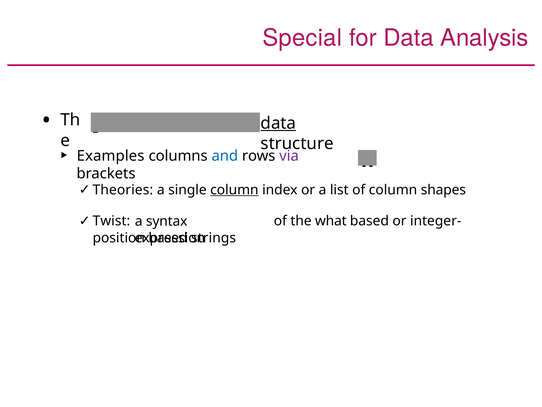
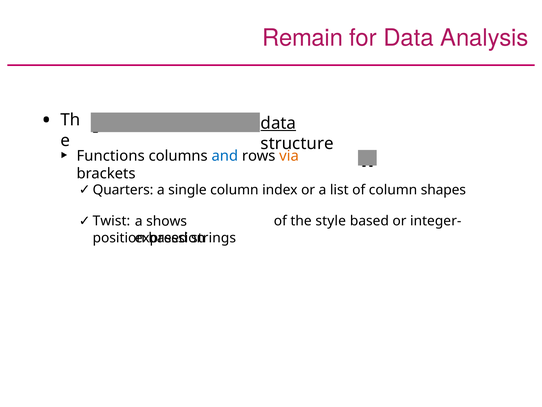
Special: Special -> Remain (302, 38)
Examples: Examples -> Functions (111, 156)
via colour: purple -> orange (289, 156)
Theories: Theories -> Quarters (123, 190)
column underline: present -> none (234, 190)
what: what -> style (331, 221)
syntax: syntax -> shows (167, 221)
